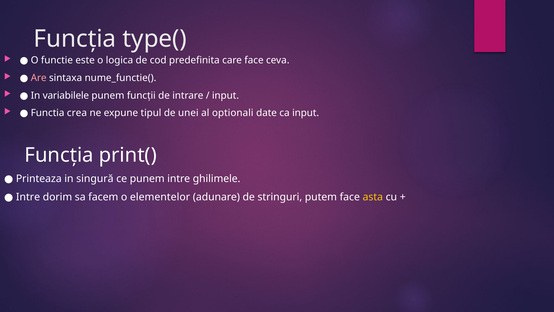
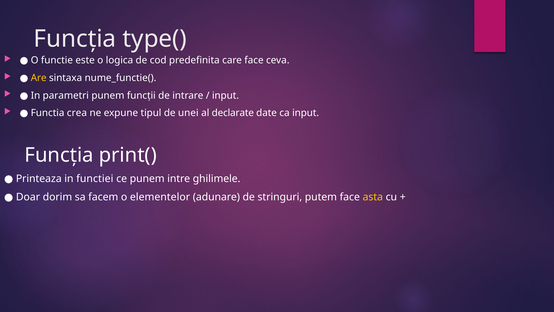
Are colour: pink -> yellow (39, 78)
variabilele: variabilele -> parametri (66, 95)
optionali: optionali -> declarate (233, 113)
singură: singură -> functiei (95, 178)
Intre: Intre -> Doar (28, 197)
